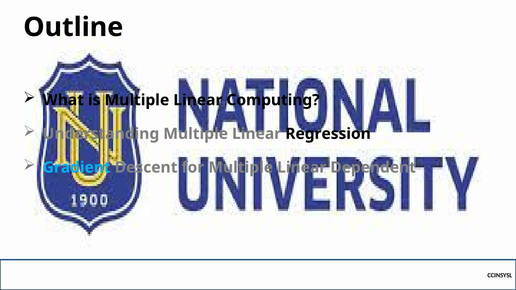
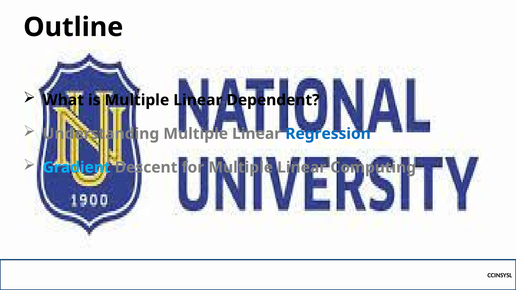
Computing: Computing -> Dependent (273, 100)
Regression colour: black -> blue (328, 134)
Dependent: Dependent -> Computing (373, 168)
